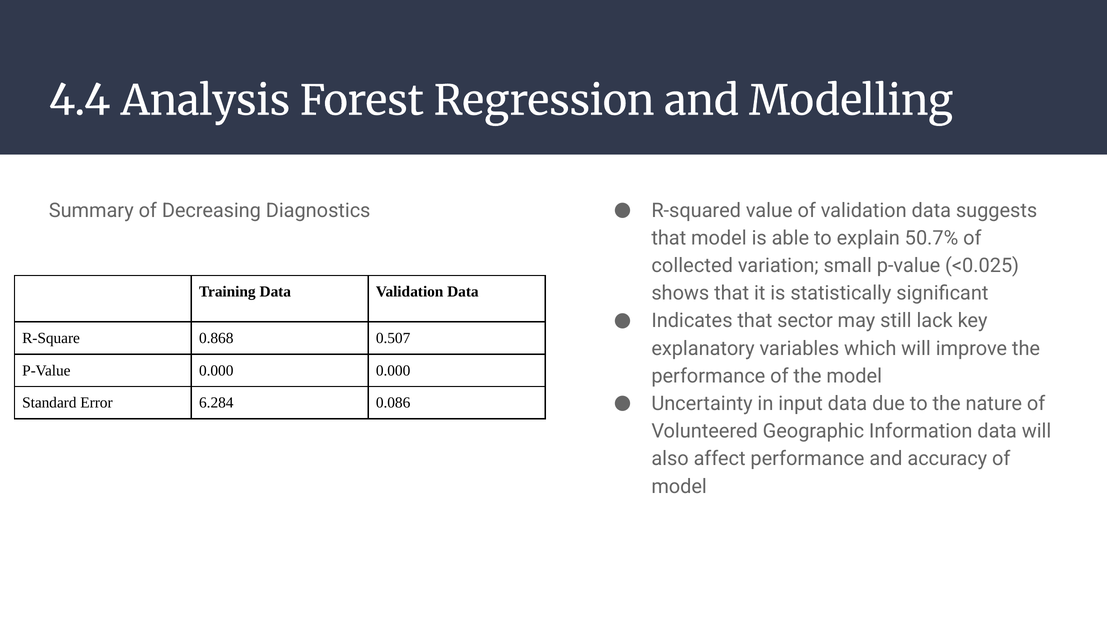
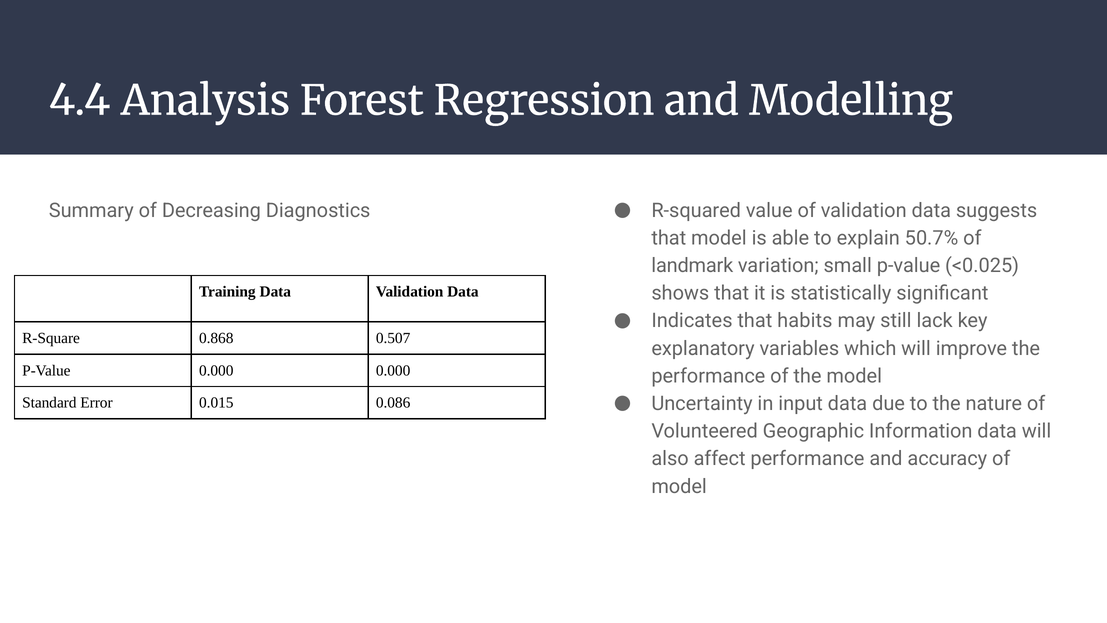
collected: collected -> landmark (692, 266)
sector: sector -> habits (805, 321)
6.284: 6.284 -> 0.015 (216, 403)
